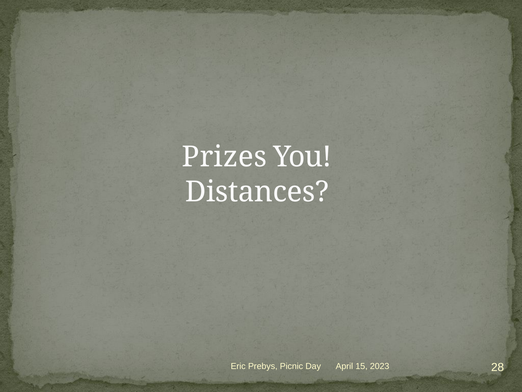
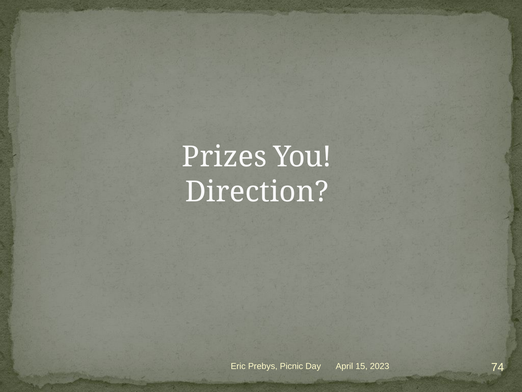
Distances: Distances -> Direction (257, 192)
28: 28 -> 74 (498, 367)
